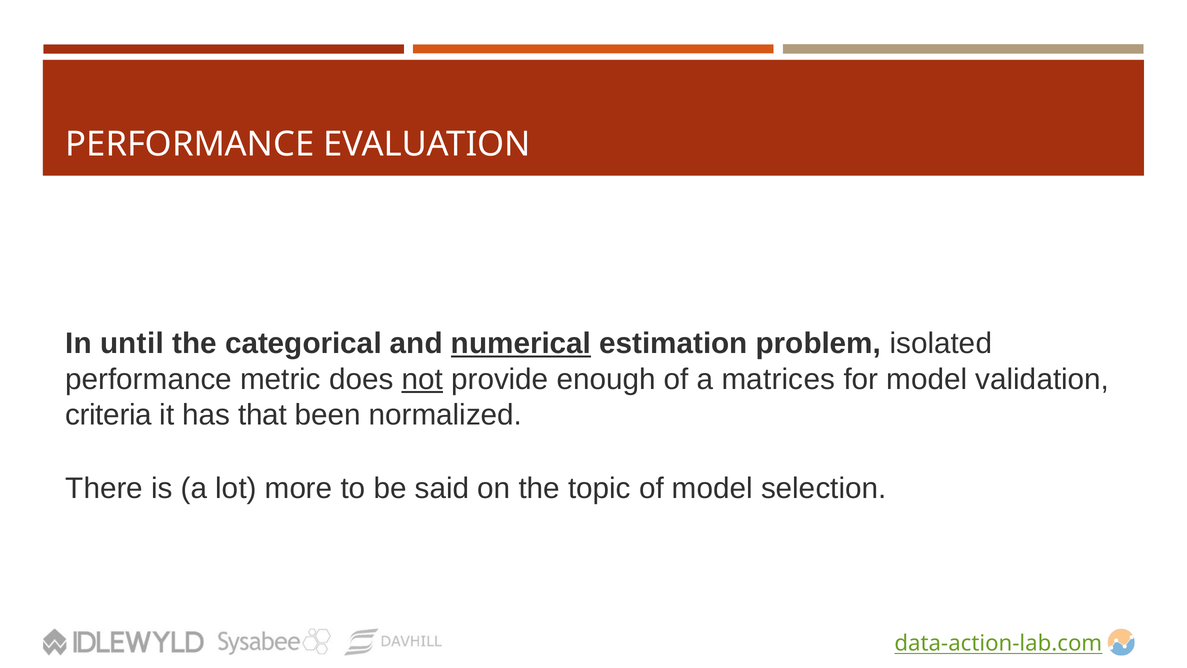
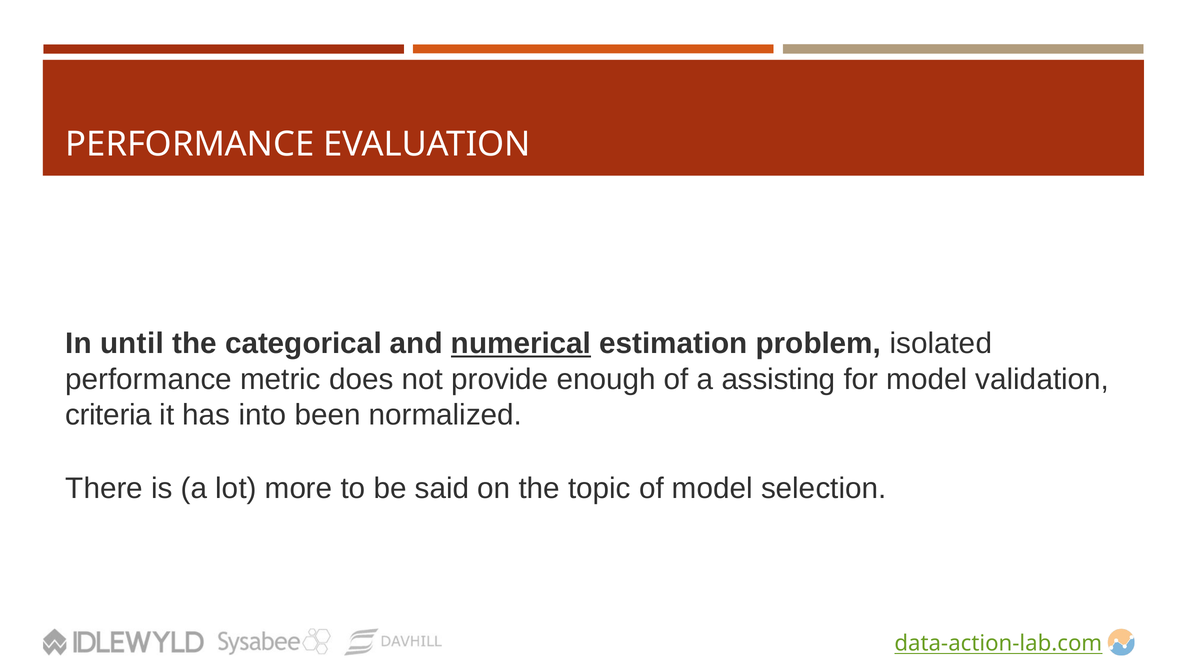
not underline: present -> none (422, 379)
matrices: matrices -> assisting (779, 379)
that: that -> into (262, 415)
